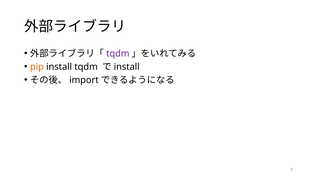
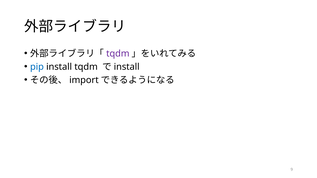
pip colour: orange -> blue (37, 67)
